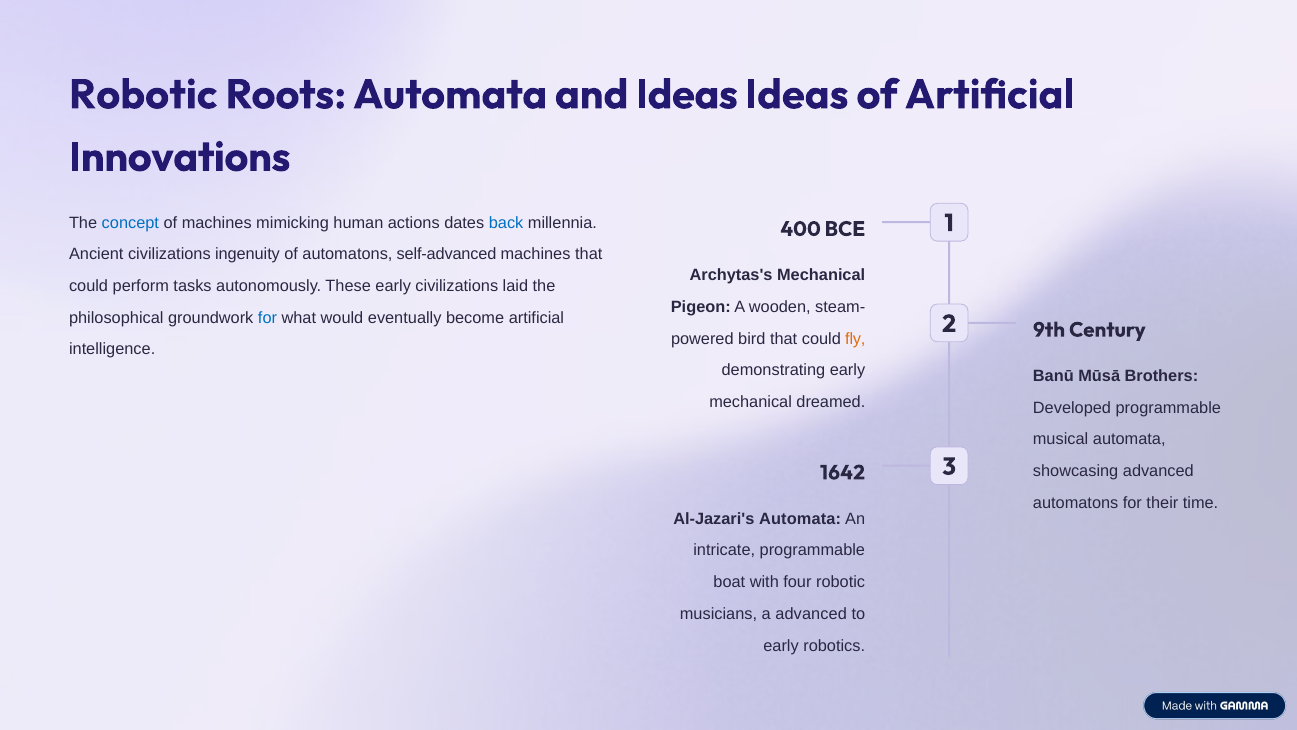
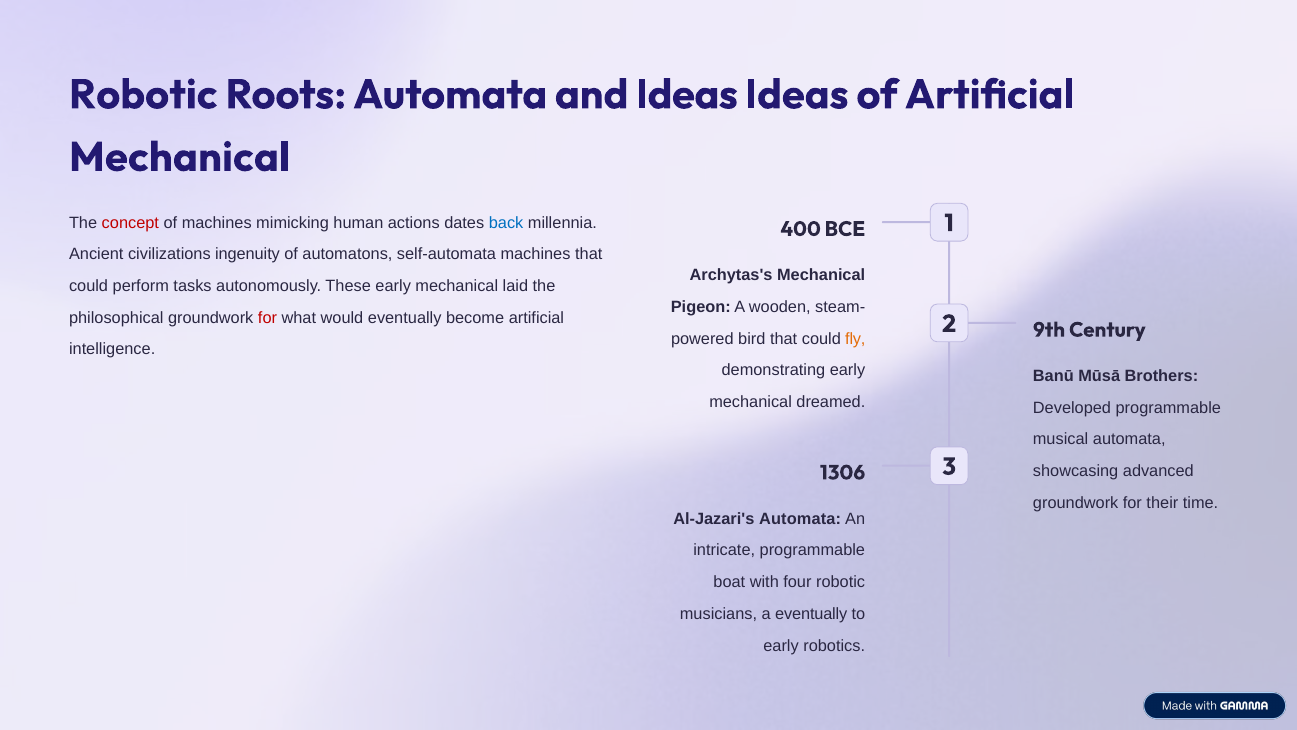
Innovations: Innovations -> Mechanical (180, 157)
concept colour: blue -> red (130, 222)
self-advanced: self-advanced -> self-automata (446, 254)
These early civilizations: civilizations -> mechanical (457, 286)
for colour: blue -> red (268, 318)
1642: 1642 -> 1306 (843, 472)
automatons: automatons -> groundwork (1076, 503)
a advanced: advanced -> eventually (811, 614)
